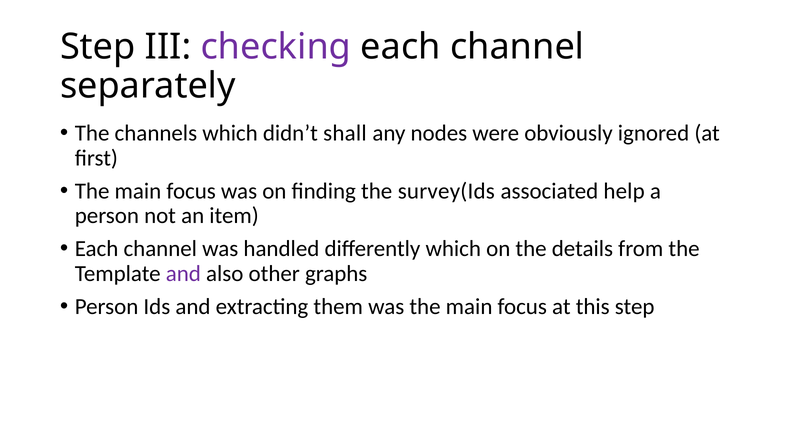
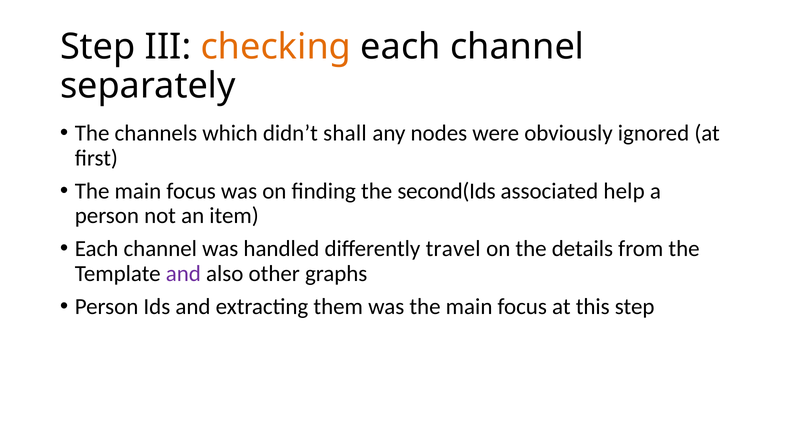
checking colour: purple -> orange (276, 47)
survey(Ids: survey(Ids -> second(Ids (447, 191)
differently which: which -> travel (453, 249)
